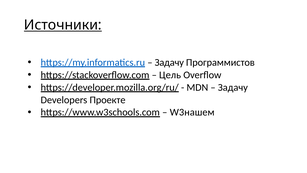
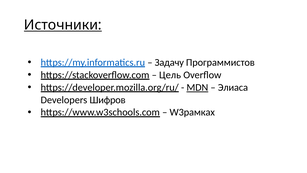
MDN underline: none -> present (197, 87)
Задачу: Задачу -> Элиаса (233, 87)
Проекте: Проекте -> Шифров (108, 100)
W3нашем: W3нашем -> W3рамках (192, 112)
